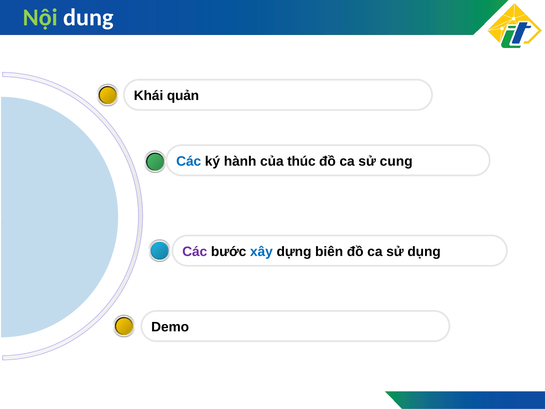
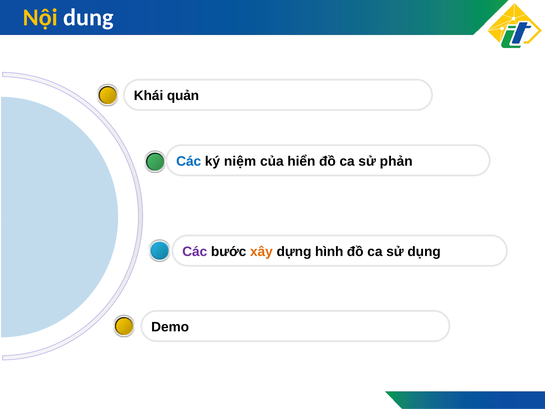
Nội colour: light green -> yellow (40, 17)
hành: hành -> niệm (240, 161)
thúc: thúc -> hiển (301, 161)
cung: cung -> phản (396, 161)
xây colour: blue -> orange (261, 251)
biên: biên -> hình (329, 251)
